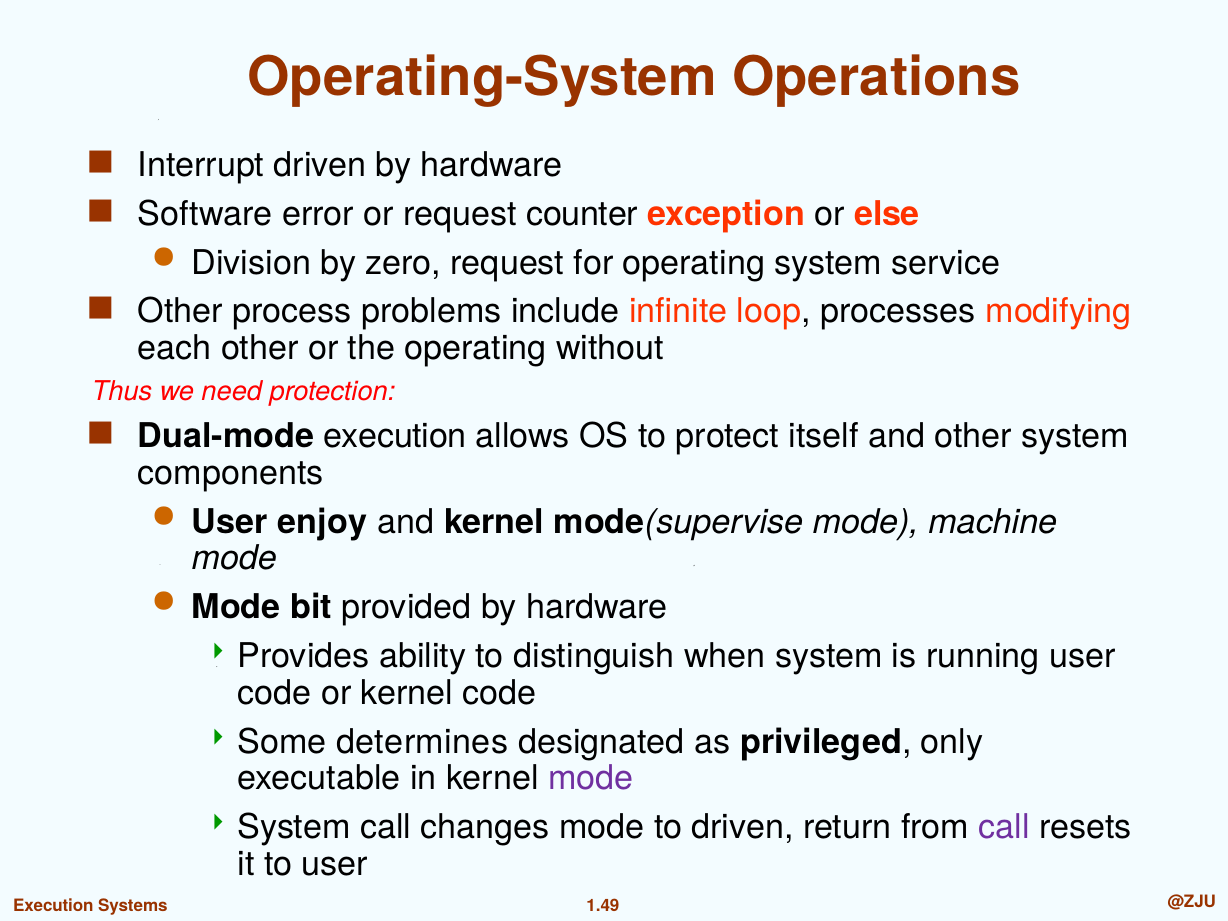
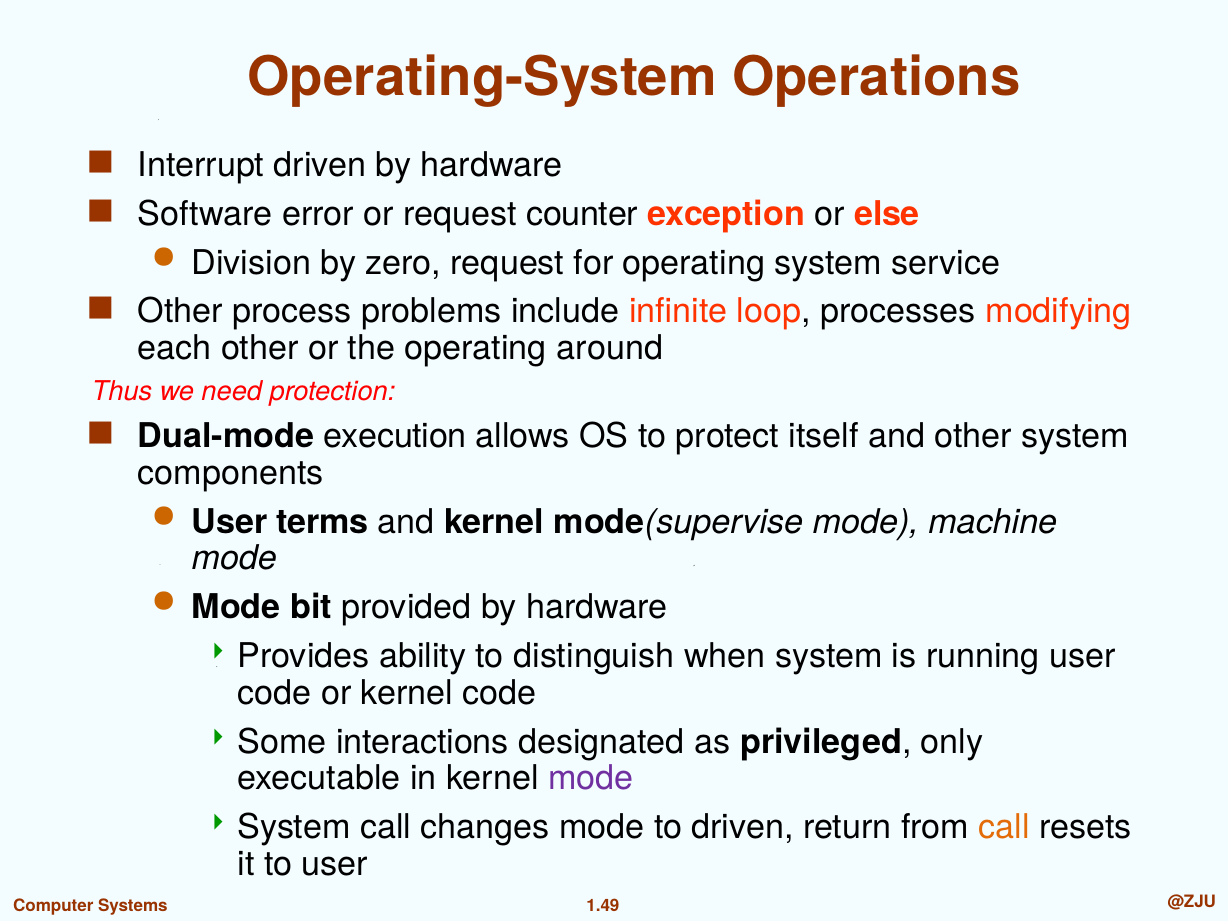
without: without -> around (610, 348)
enjoy: enjoy -> terms (323, 522)
determines: determines -> interactions (423, 742)
call colour: purple -> orange (1004, 827)
Execution: Execution -> Computer (53, 906)
